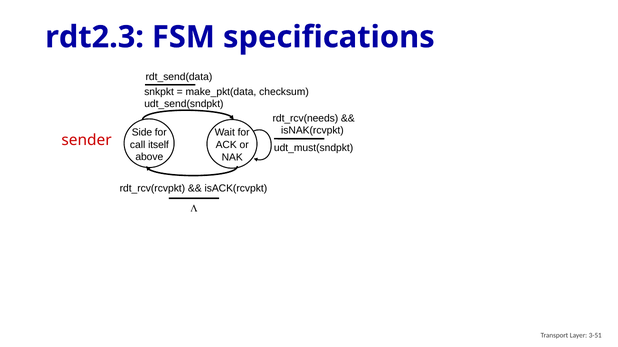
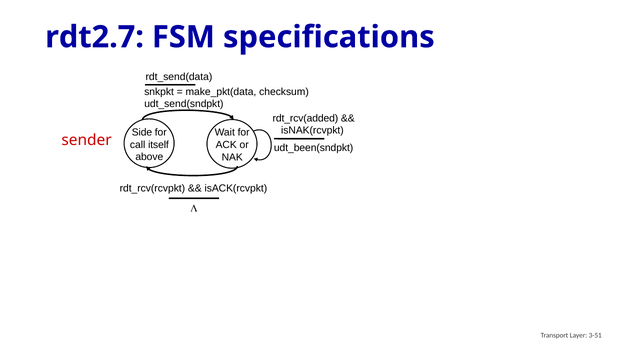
rdt2.3: rdt2.3 -> rdt2.7 (95, 37)
rdt_rcv(needs: rdt_rcv(needs -> rdt_rcv(added (305, 118)
udt_must(sndpkt: udt_must(sndpkt -> udt_been(sndpkt (314, 148)
